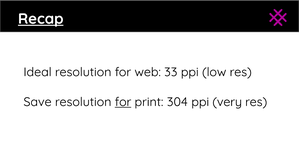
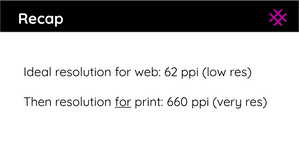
Recap underline: present -> none (41, 19)
33: 33 -> 62 (171, 72)
Save: Save -> Then (38, 102)
304: 304 -> 660 (177, 102)
